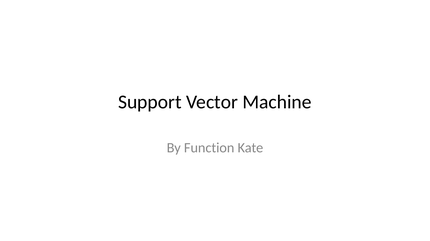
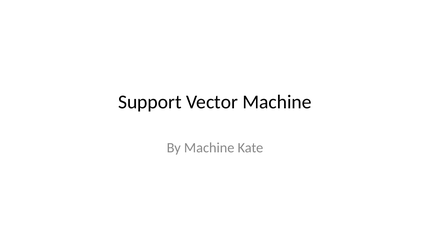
By Function: Function -> Machine (209, 148)
